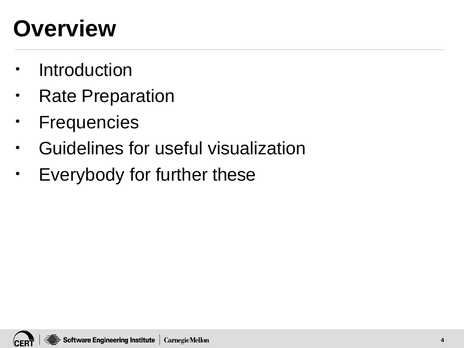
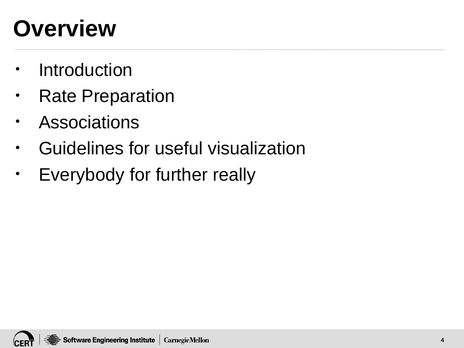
Frequencies: Frequencies -> Associations (89, 122)
these: these -> really (234, 175)
